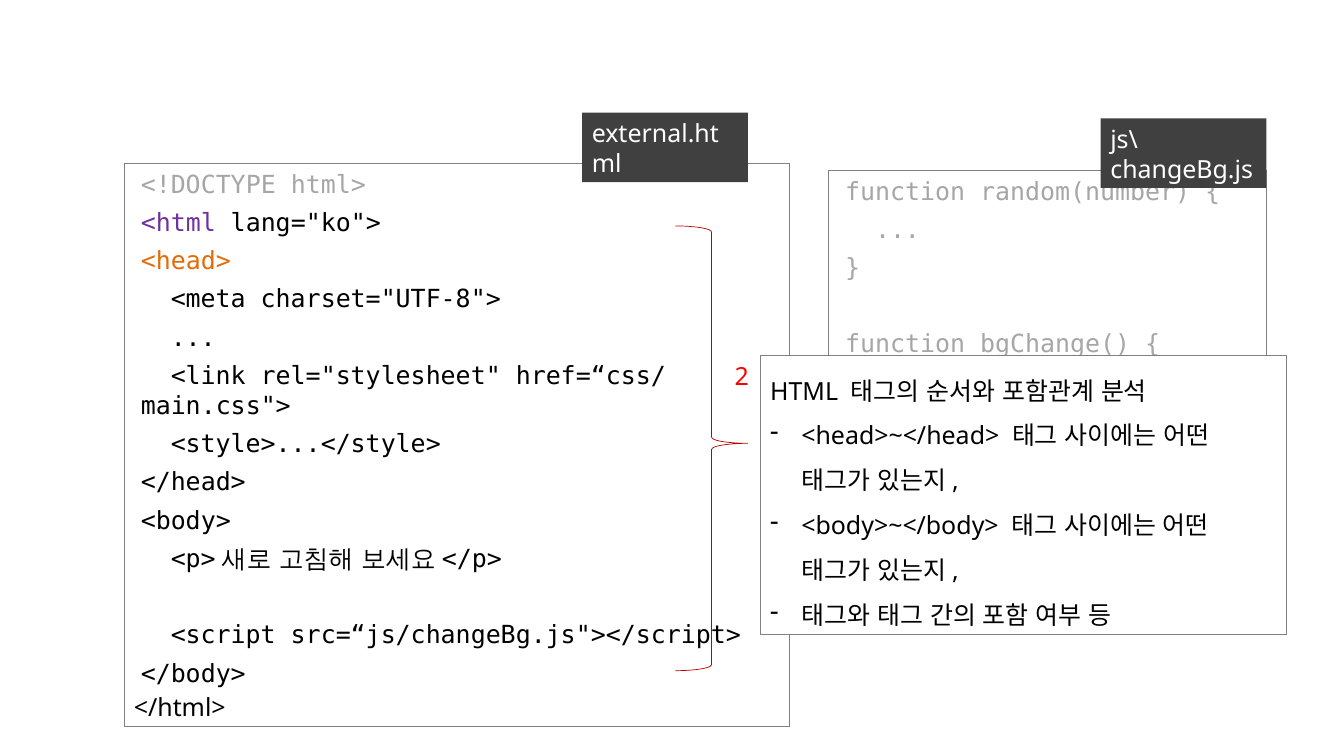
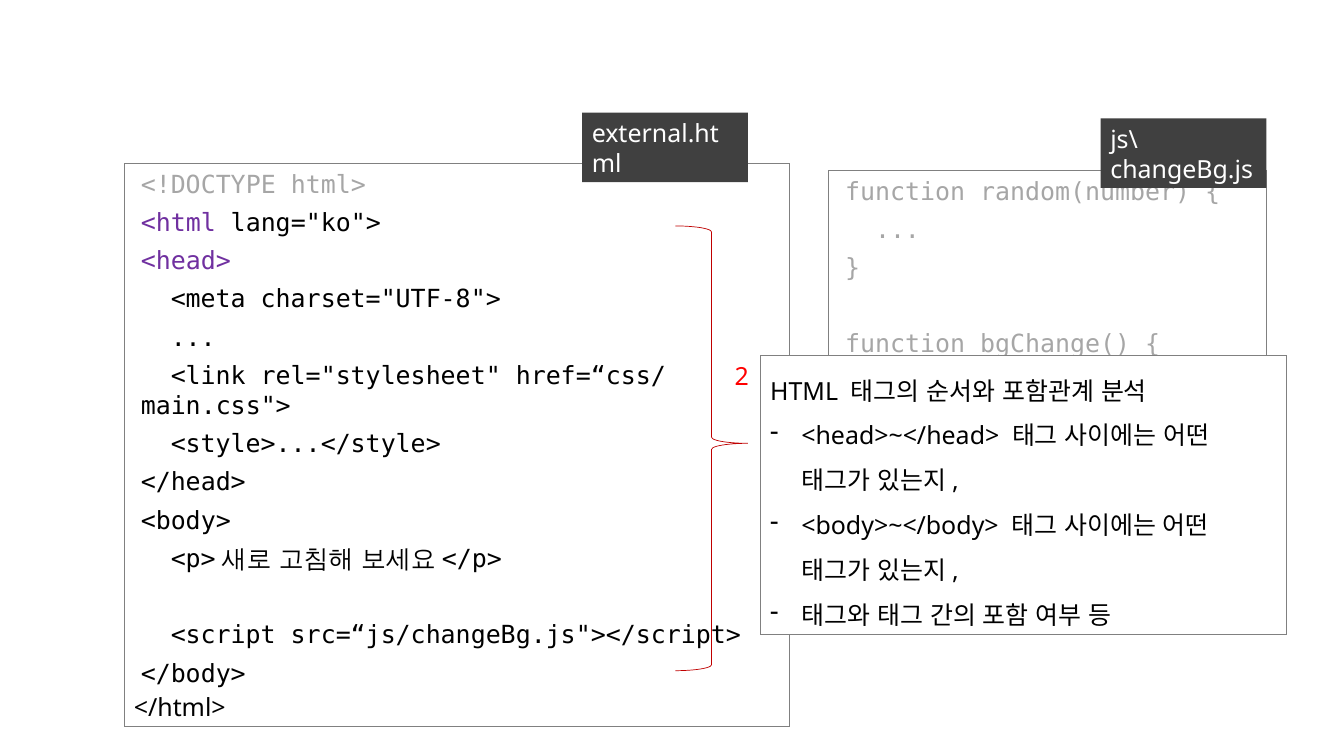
<head> colour: orange -> purple (186, 262)
